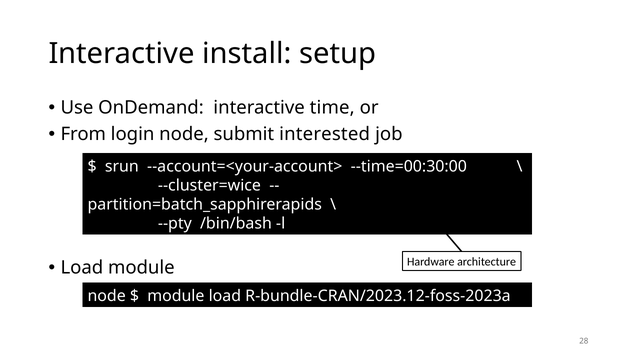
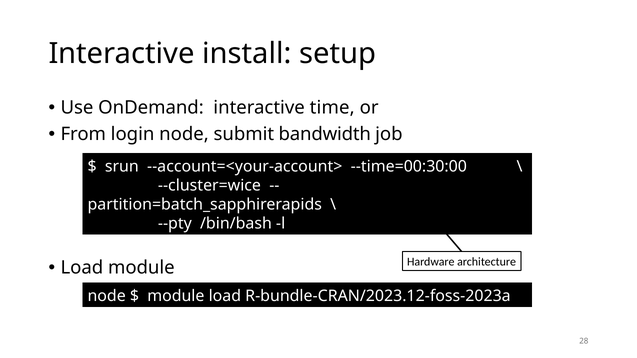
interested: interested -> bandwidth (325, 134)
